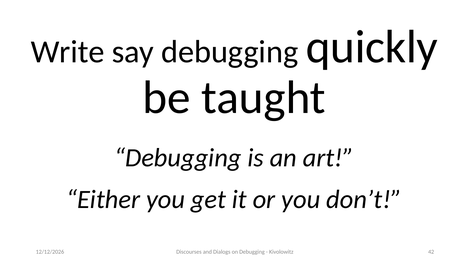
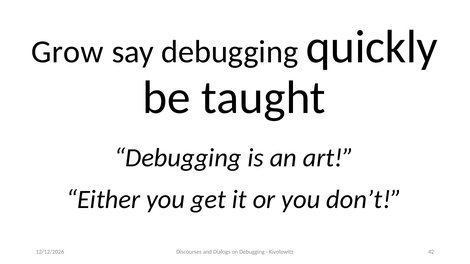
Write: Write -> Grow (67, 52)
